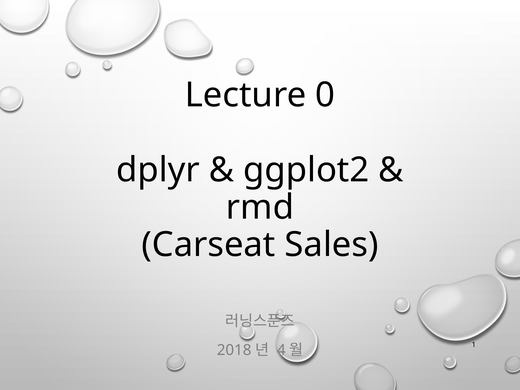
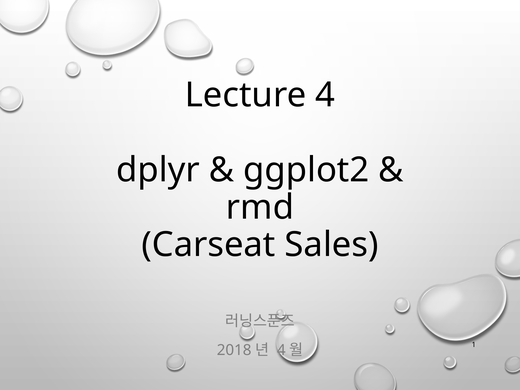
Lecture 0: 0 -> 4 (325, 95)
